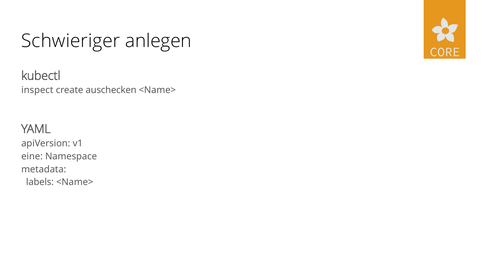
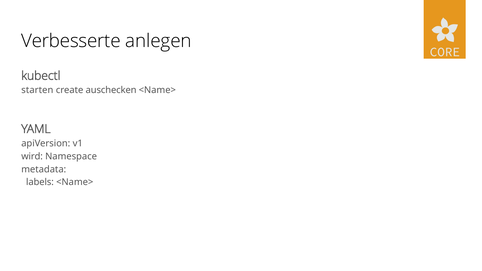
Schwieriger: Schwieriger -> Verbesserte (71, 41)
inspect: inspect -> starten (37, 90)
eine: eine -> wird (32, 156)
